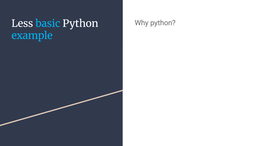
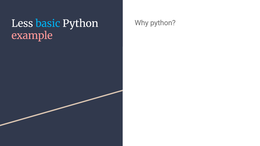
example colour: light blue -> pink (32, 36)
